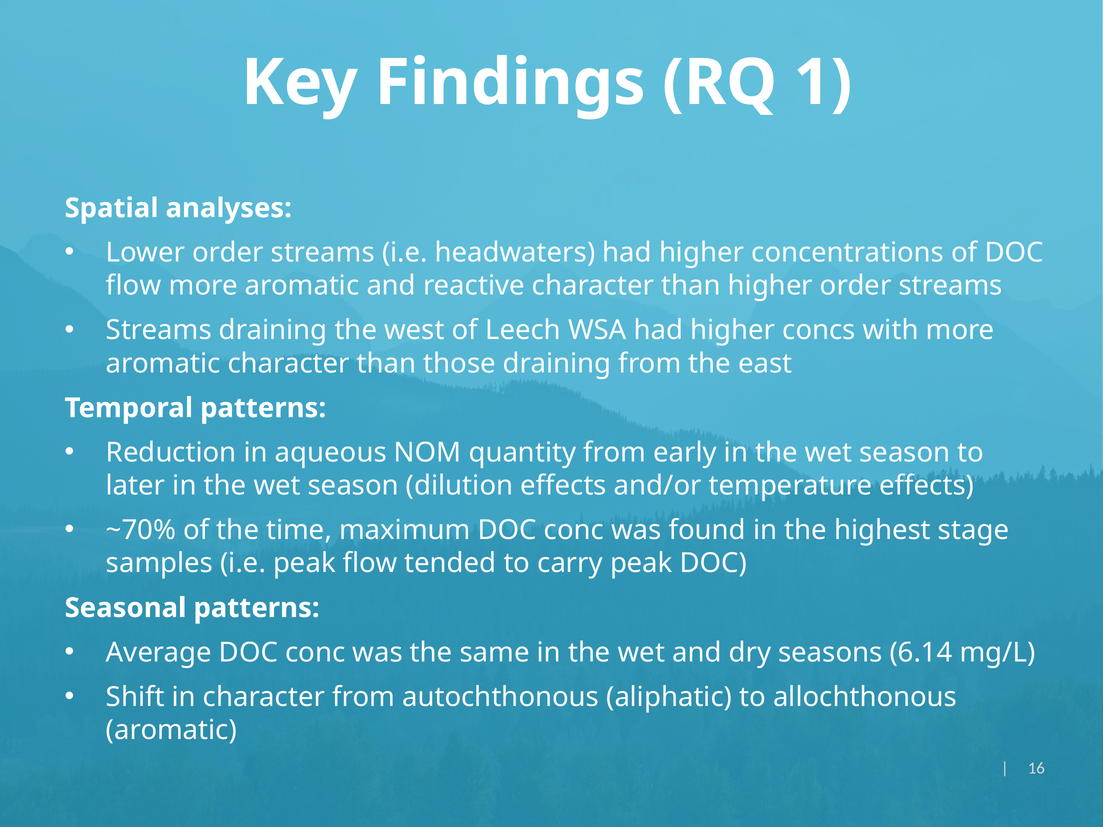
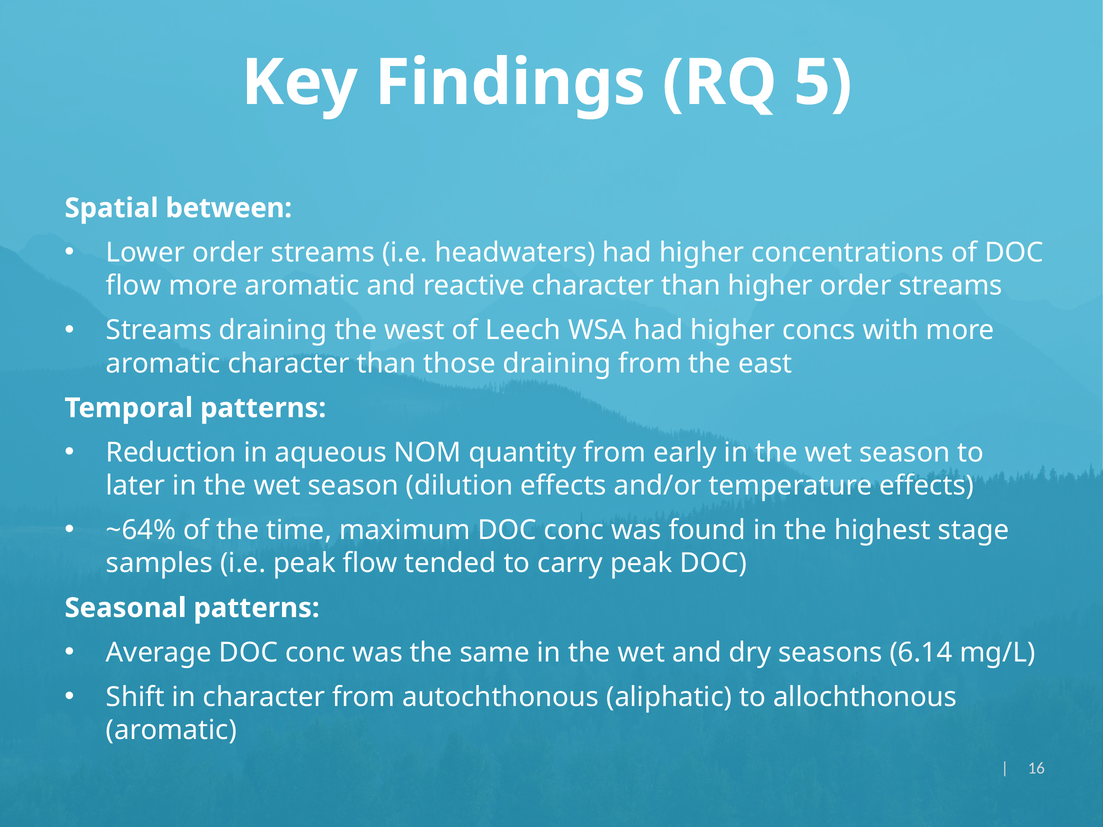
1: 1 -> 5 (823, 83)
analyses: analyses -> between (229, 208)
~70%: ~70% -> ~64% (141, 530)
